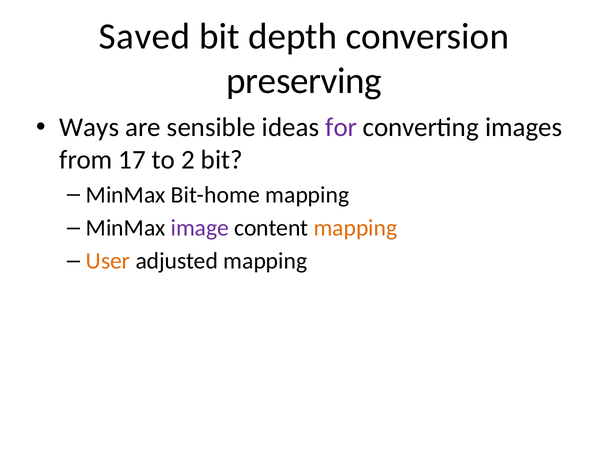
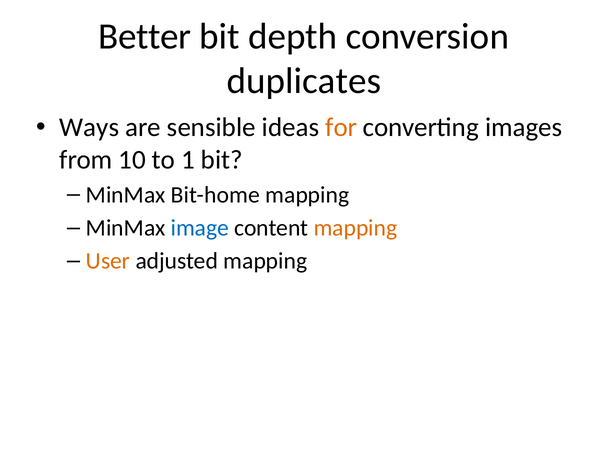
Saved: Saved -> Better (145, 37)
preserving: preserving -> duplicates (304, 81)
for colour: purple -> orange (341, 128)
17: 17 -> 10 (132, 160)
2: 2 -> 1 (188, 160)
image colour: purple -> blue (200, 228)
